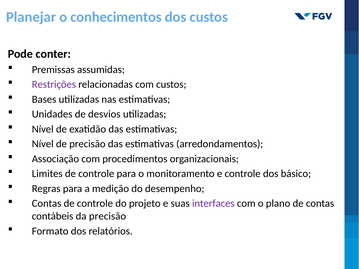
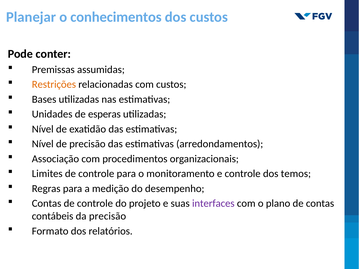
Restrições colour: purple -> orange (54, 84)
desvios: desvios -> esperas (104, 114)
básico: básico -> temos (296, 174)
